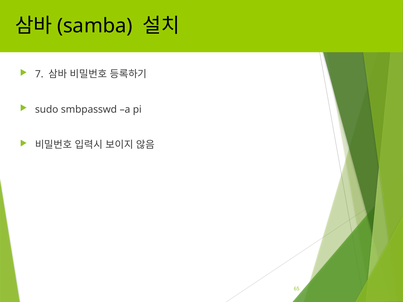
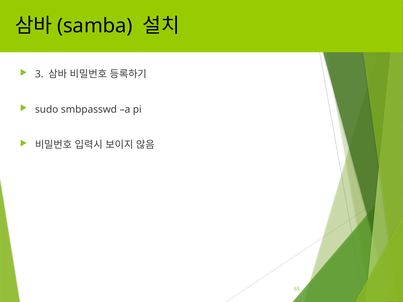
7: 7 -> 3 (39, 74)
